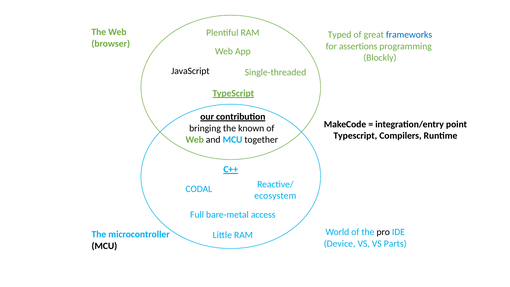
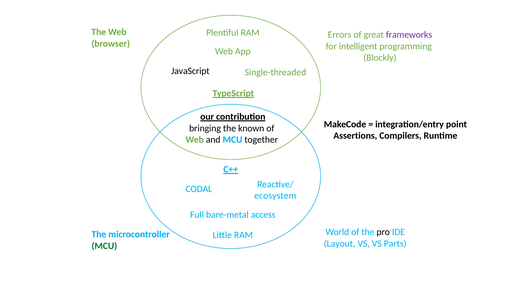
Typed: Typed -> Errors (340, 35)
frameworks colour: blue -> purple (409, 35)
assertions: assertions -> intelligent (358, 46)
Typescript: Typescript -> Assertions (355, 136)
Device: Device -> Layout (340, 243)
MCU colour: black -> green (104, 246)
